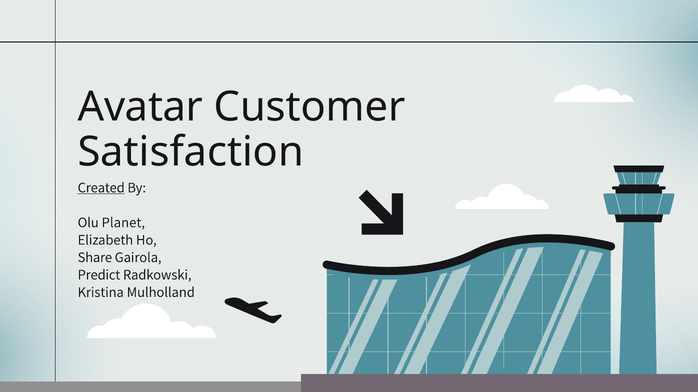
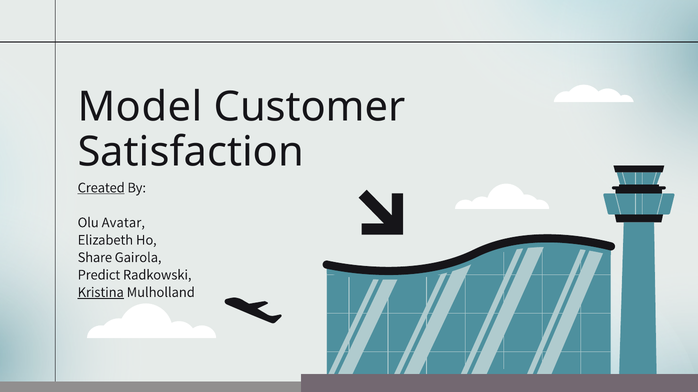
Avatar: Avatar -> Model (140, 107)
Planet: Planet -> Avatar (123, 223)
Kristina underline: none -> present (101, 293)
